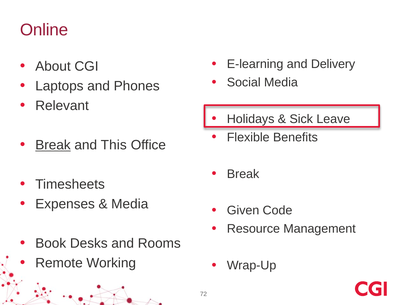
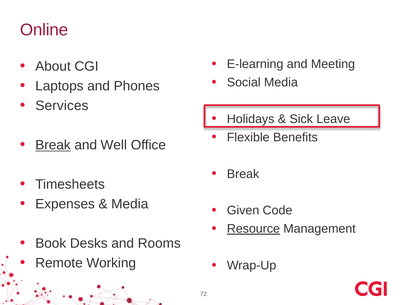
Delivery: Delivery -> Meeting (333, 64)
Relevant: Relevant -> Services (62, 106)
This: This -> Well (114, 145)
Resource underline: none -> present (253, 229)
